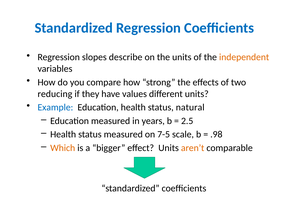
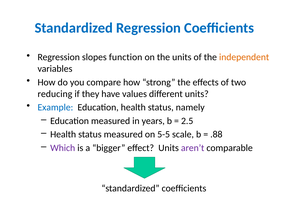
describe: describe -> function (126, 57)
natural: natural -> namely (190, 107)
7-5: 7-5 -> 5-5 (164, 134)
.98: .98 -> .88 (216, 134)
Which colour: orange -> purple (63, 148)
aren’t colour: orange -> purple (193, 148)
